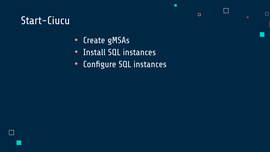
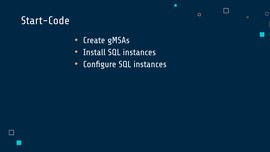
Start-Ciucu: Start-Ciucu -> Start-Code (45, 21)
